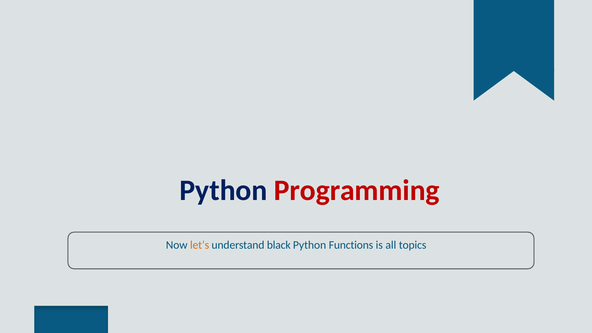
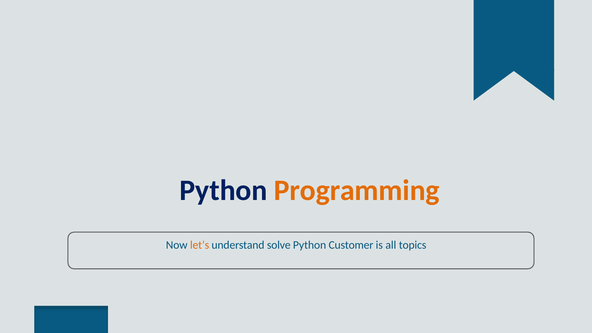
Programming colour: red -> orange (357, 190)
black: black -> solve (279, 245)
Functions: Functions -> Customer (351, 245)
